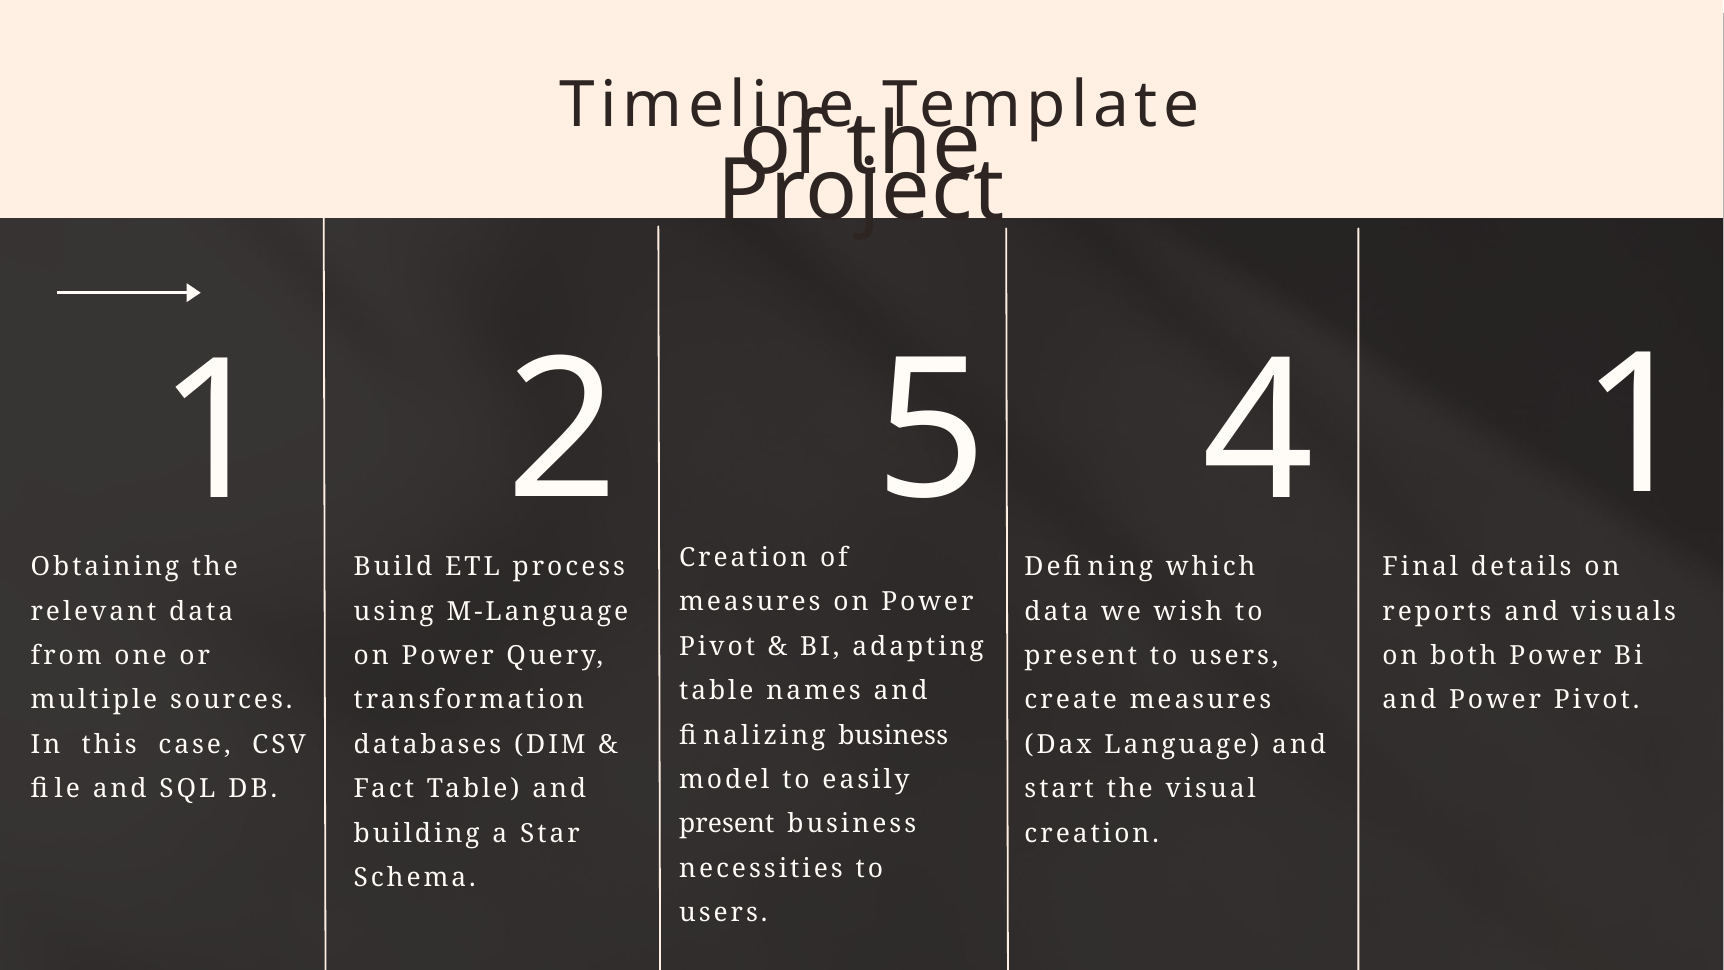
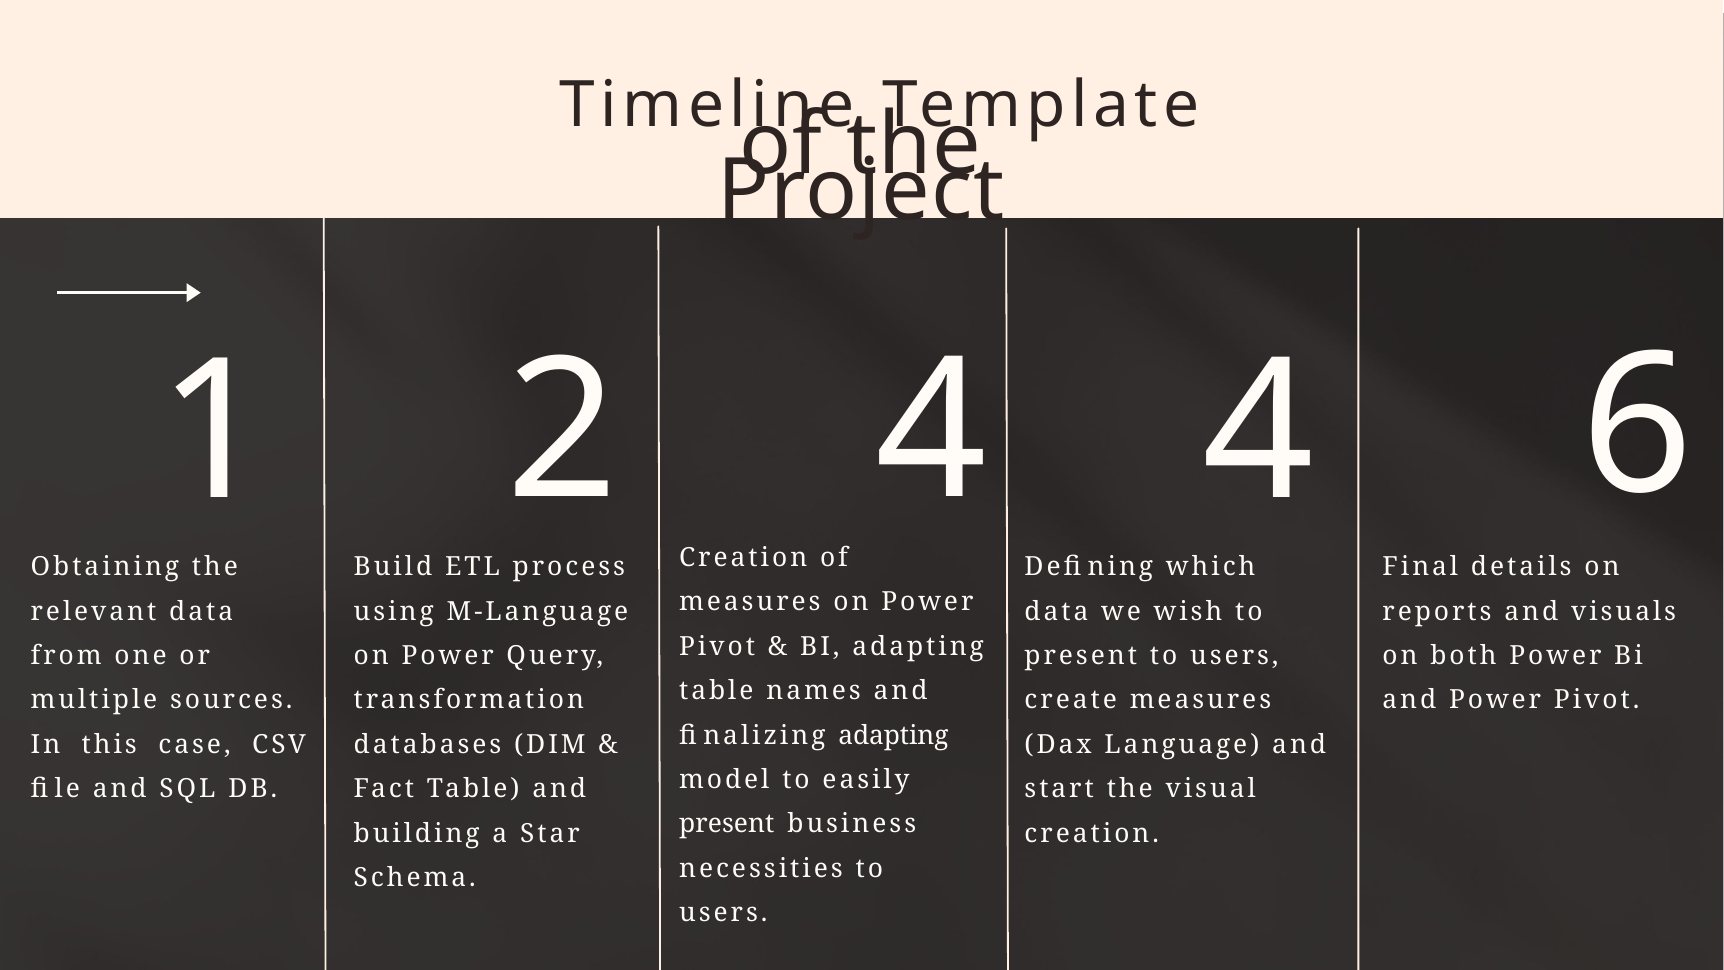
5: 5 -> 4 (931, 432)
4 1: 1 -> 6 (1637, 427)
business: business -> adapting (893, 735)
